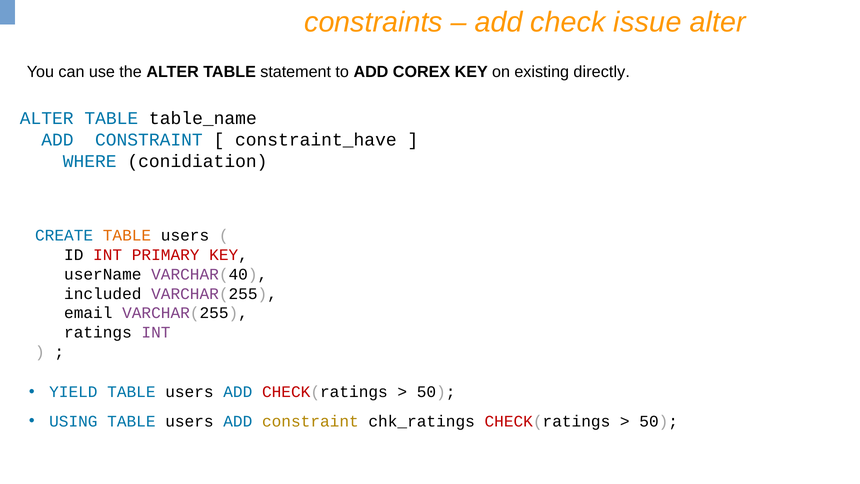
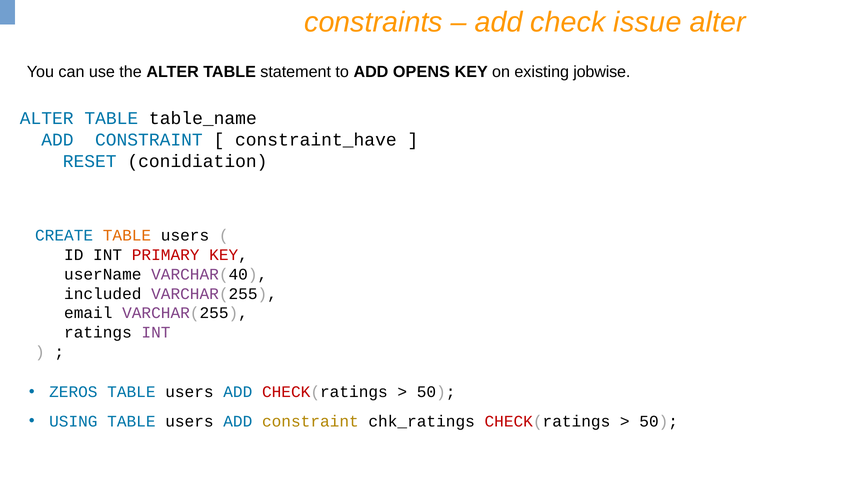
COREX: COREX -> OPENS (421, 72)
directly: directly -> jobwise (602, 72)
WHERE: WHERE -> RESET (90, 161)
INT colour: red -> black (108, 255)
YIELD: YIELD -> ZEROS (73, 392)
